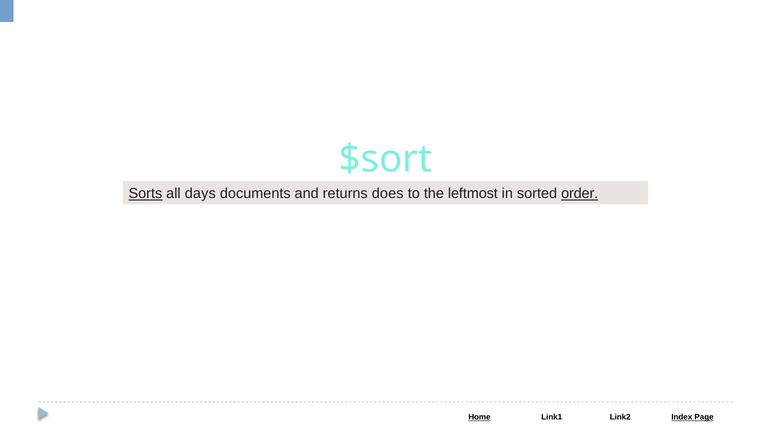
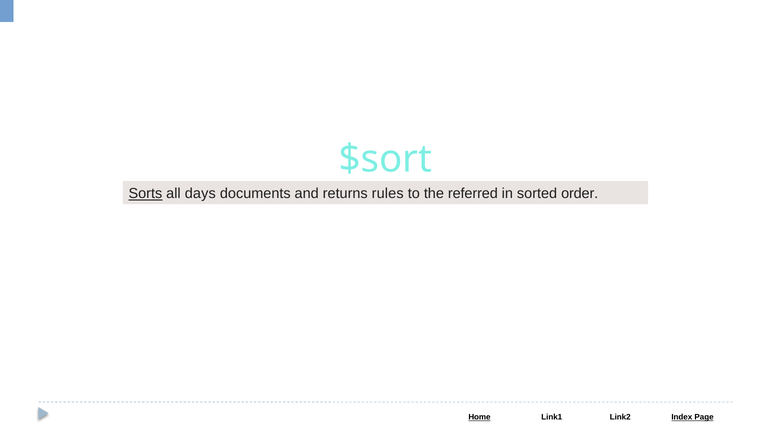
does: does -> rules (388, 193)
leftmost: leftmost -> referred (473, 193)
order underline: present -> none (580, 193)
